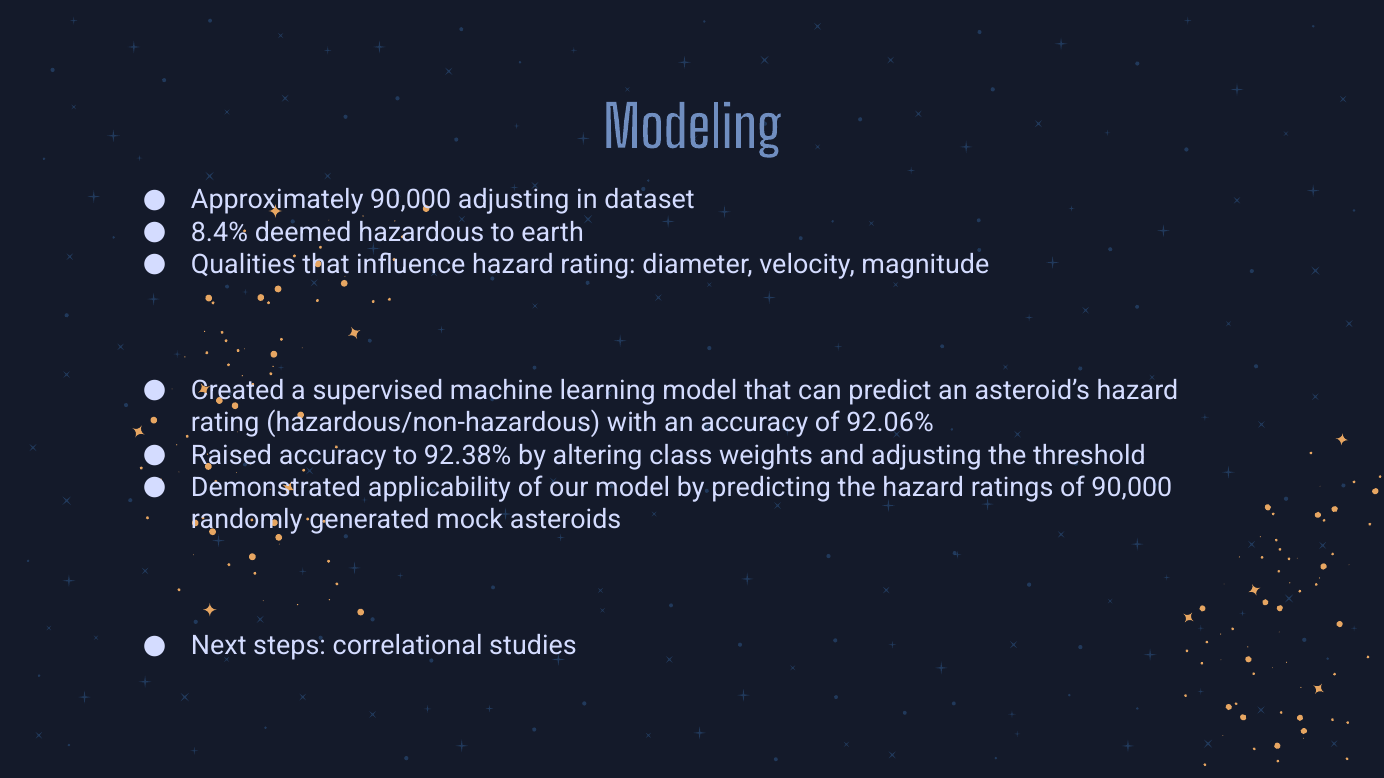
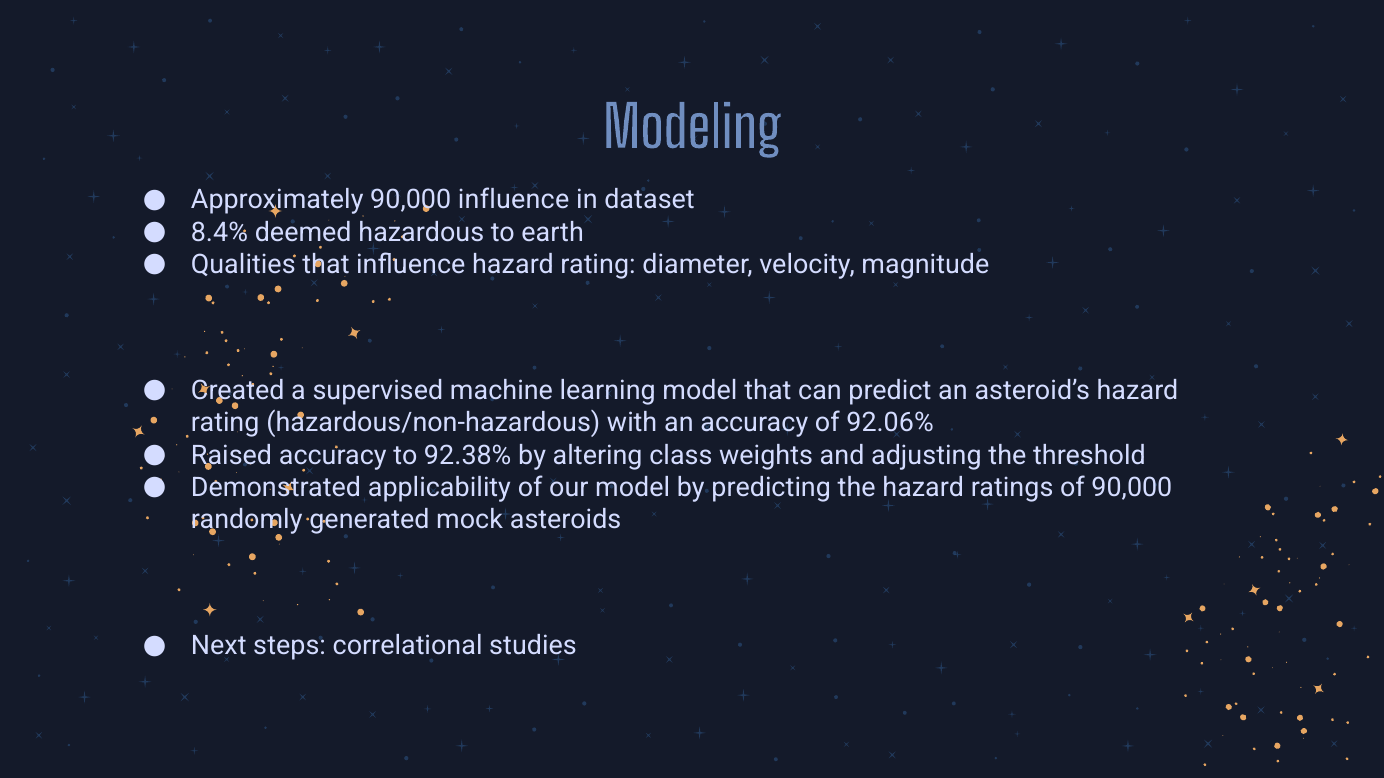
90,000 adjusting: adjusting -> influence (514, 200)
